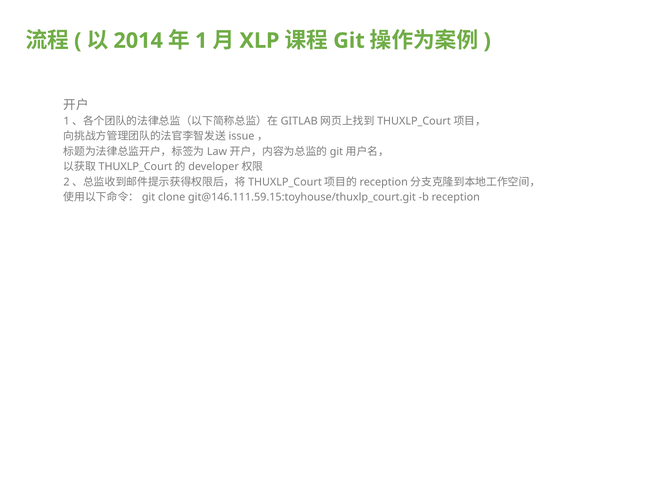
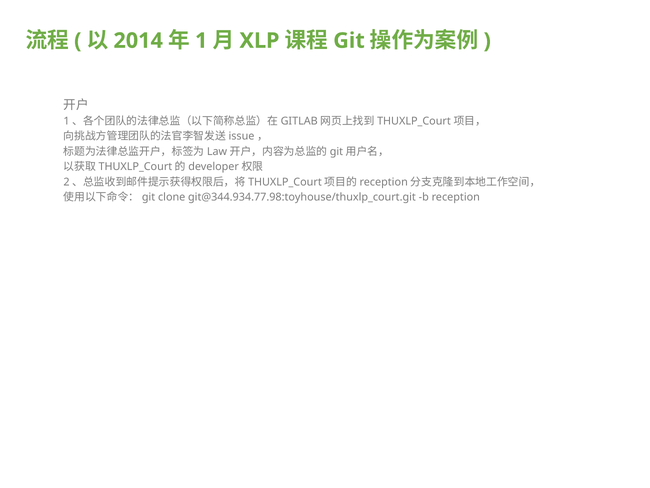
git@146.111.59.15:toyhouse/thuxlp_court.git: git@146.111.59.15:toyhouse/thuxlp_court.git -> git@344.934.77.98:toyhouse/thuxlp_court.git (302, 197)
